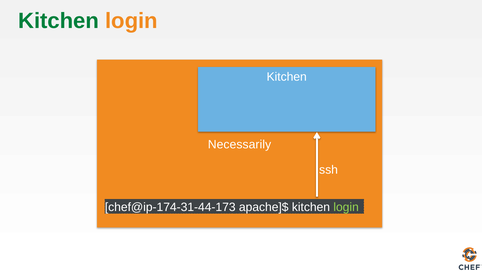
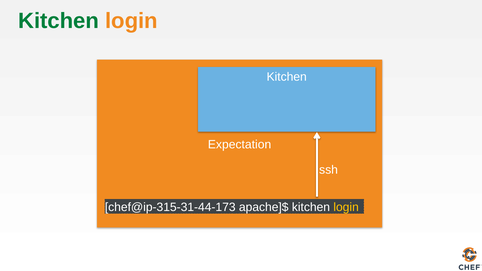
Necessarily: Necessarily -> Expectation (240, 144)
chef@ip-174-31-44-173: chef@ip-174-31-44-173 -> chef@ip-315-31-44-173 (170, 207)
login colour: light green -> yellow (346, 207)
